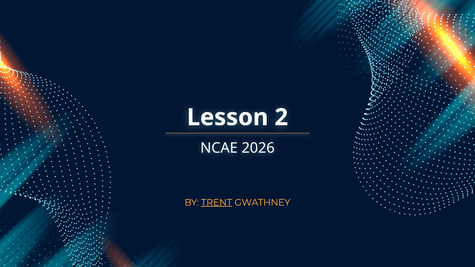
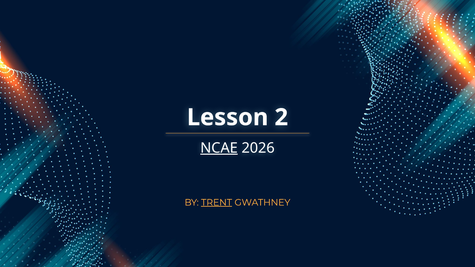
NCAE underline: none -> present (219, 148)
